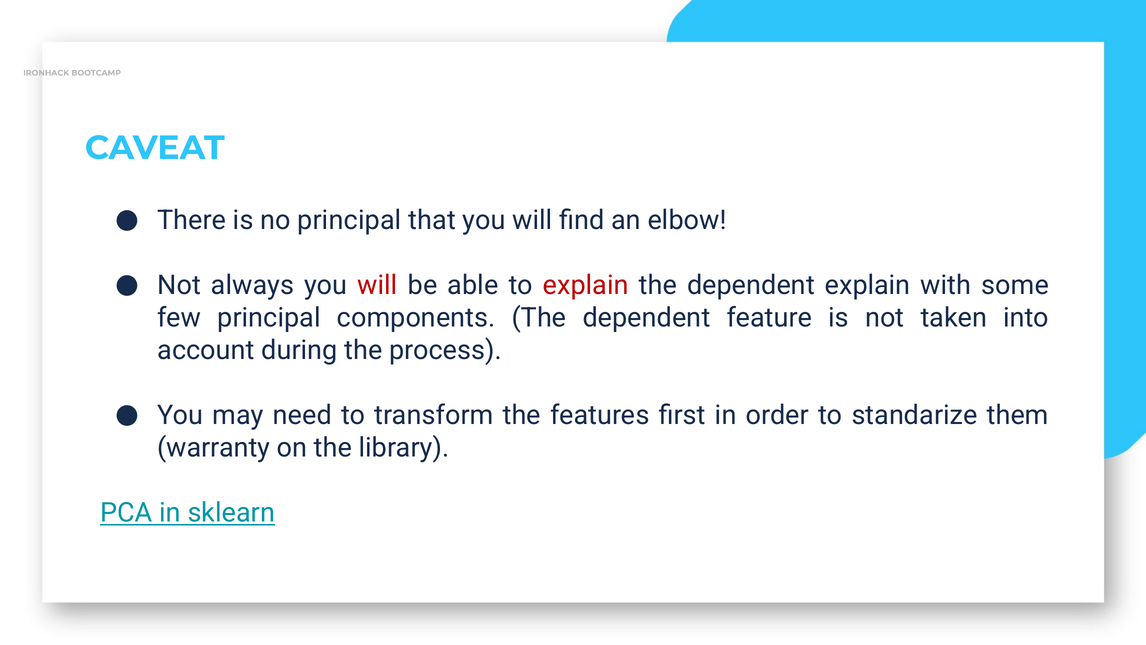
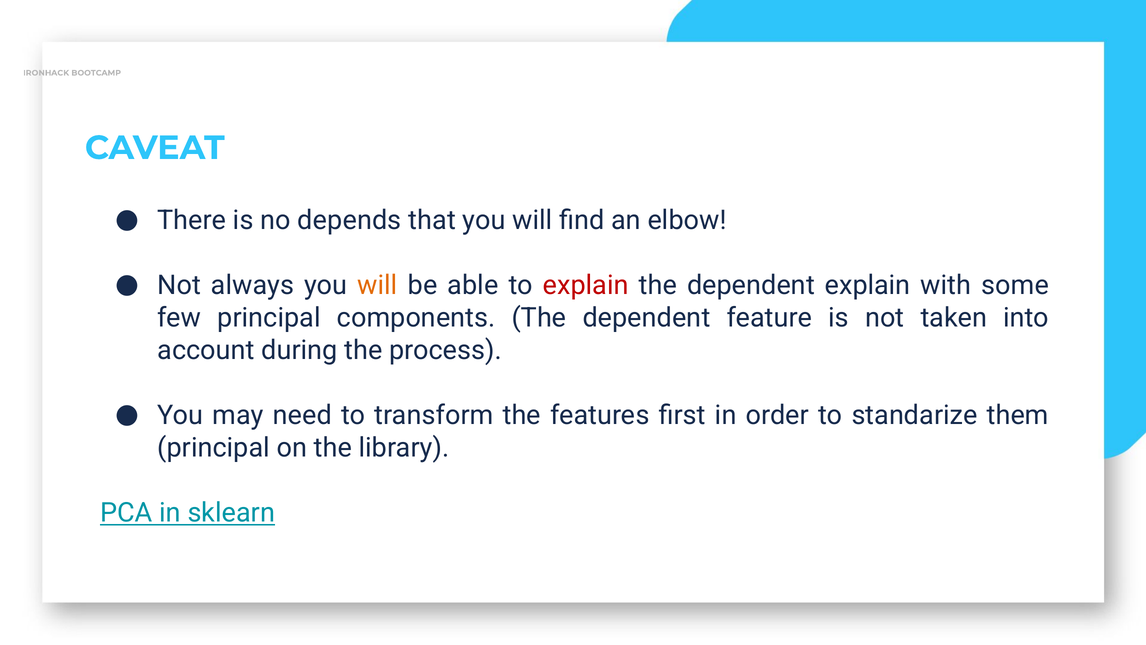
no principal: principal -> depends (349, 220)
will colour: red -> orange (377, 285)
warranty: warranty -> principal (214, 448)
